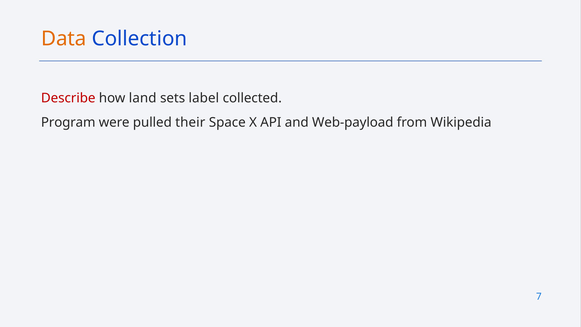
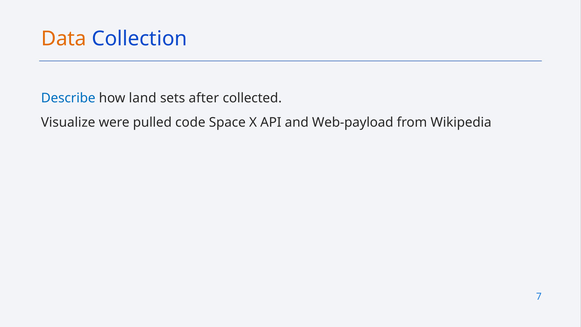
Describe colour: red -> blue (68, 98)
label: label -> after (204, 98)
Program: Program -> Visualize (68, 123)
their: their -> code (190, 123)
